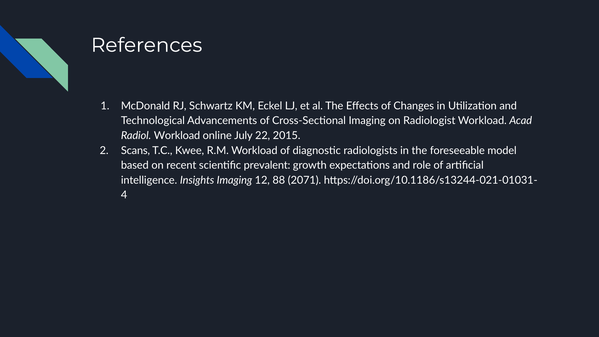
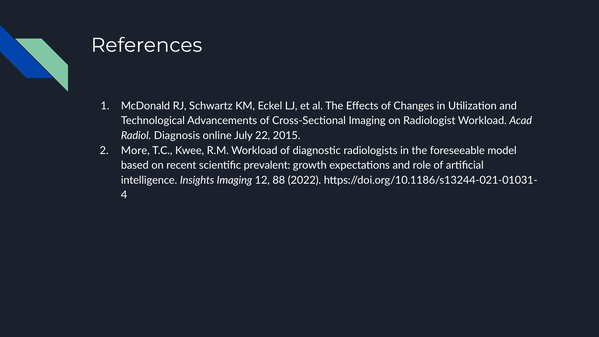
Radiol Workload: Workload -> Diagnosis (177, 136)
Scans: Scans -> More (135, 150)
2071: 2071 -> 2022 (304, 180)
